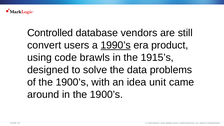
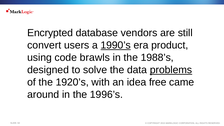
Controlled: Controlled -> Encrypted (50, 33)
1915’s: 1915’s -> 1988’s (157, 58)
problems underline: none -> present (171, 70)
of the 1900’s: 1900’s -> 1920’s (72, 82)
unit: unit -> free (158, 82)
in the 1900’s: 1900’s -> 1996’s (106, 95)
